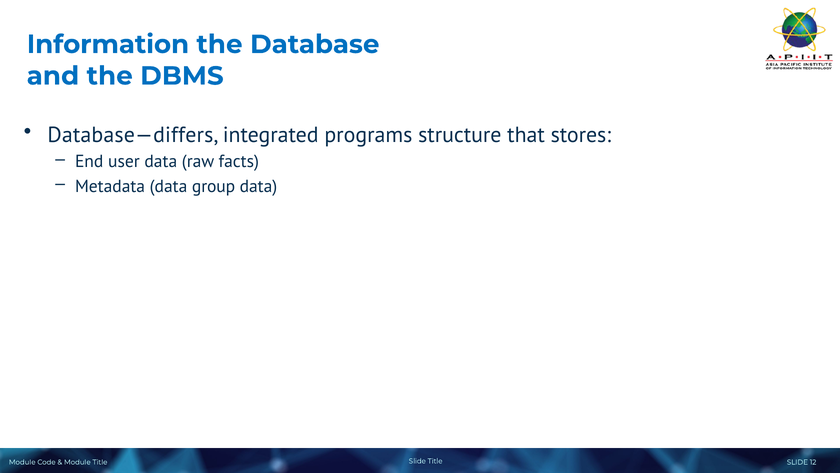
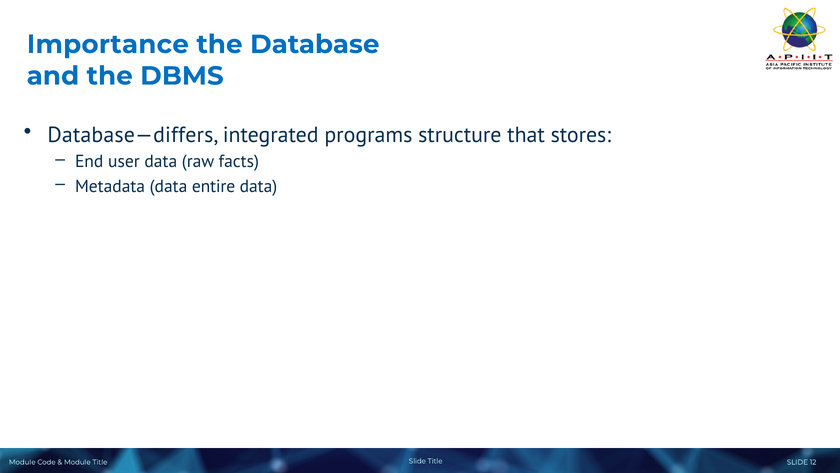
Information: Information -> Importance (108, 44)
group: group -> entire (214, 186)
